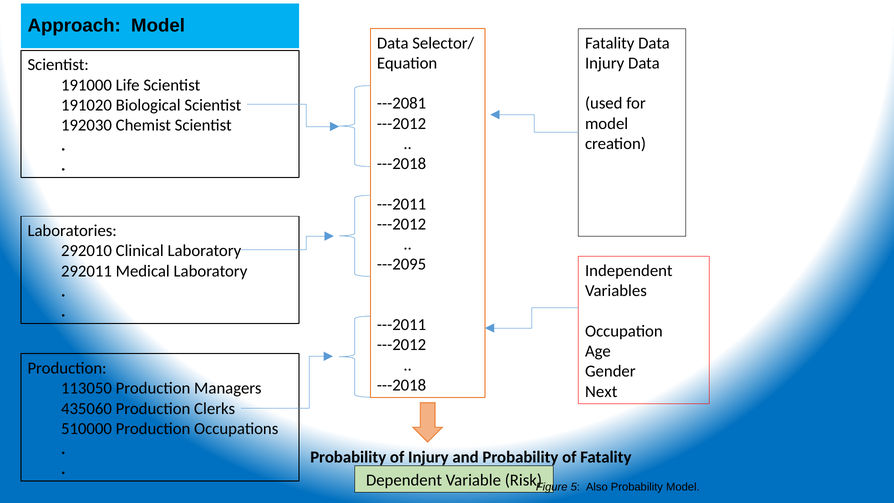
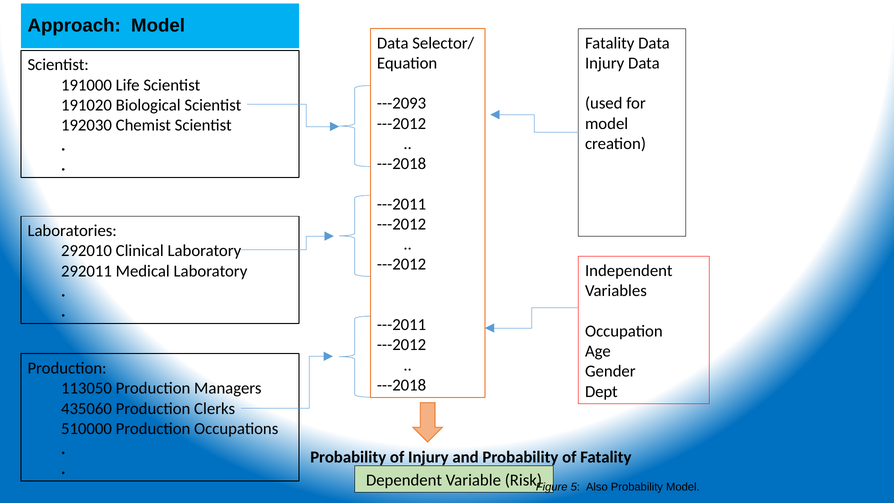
---2081: ---2081 -> ---2093 (402, 103)
---2095: ---2095 -> ---2012 (402, 264)
Next: Next -> Dept (601, 391)
